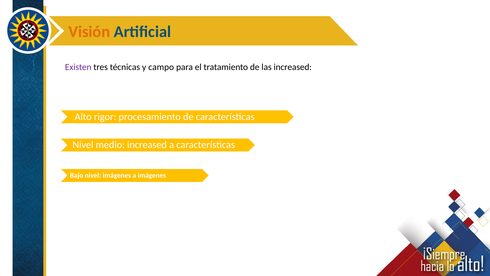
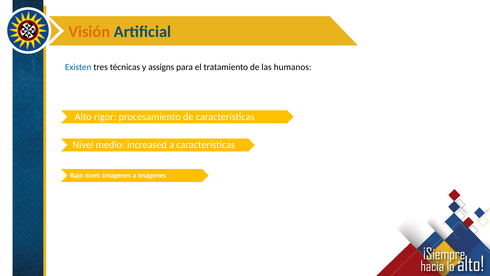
Existen colour: purple -> blue (78, 67)
campo: campo -> assigns (161, 67)
las increased: increased -> humanos (293, 67)
